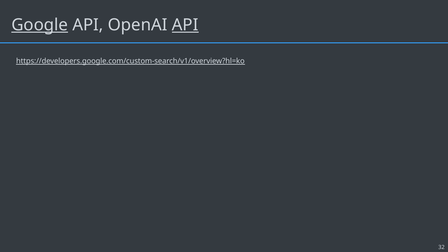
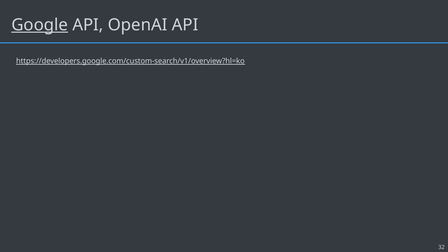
API underline: present -> none (185, 25)
